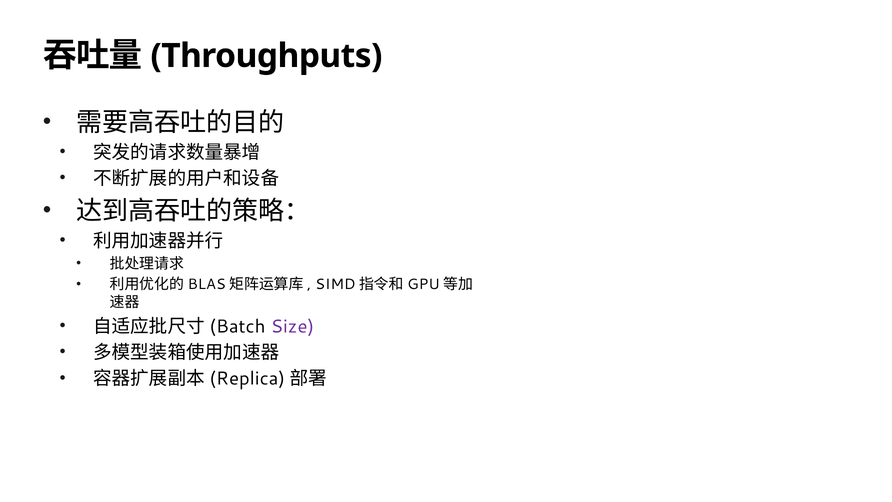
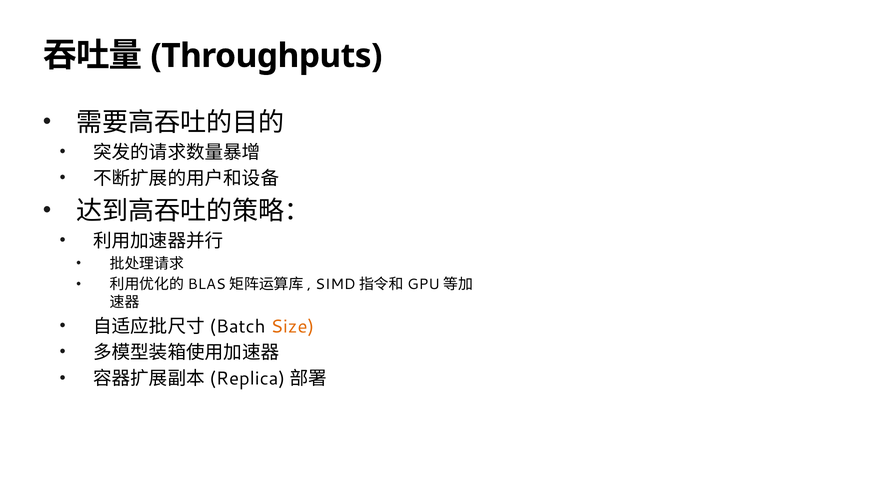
Size colour: purple -> orange (292, 326)
